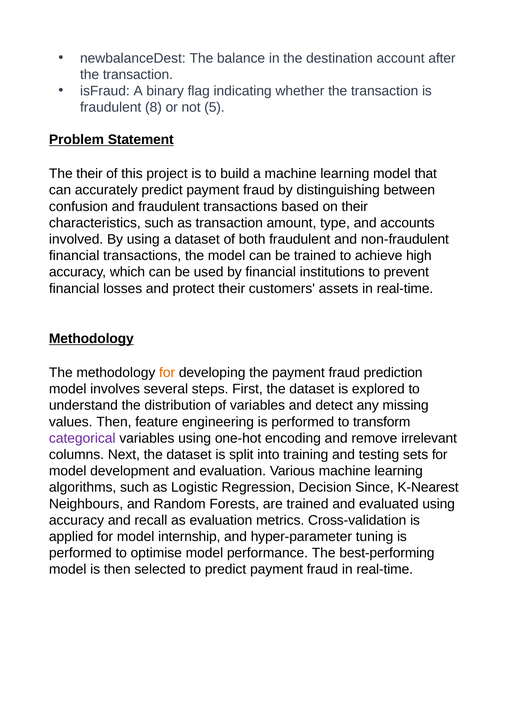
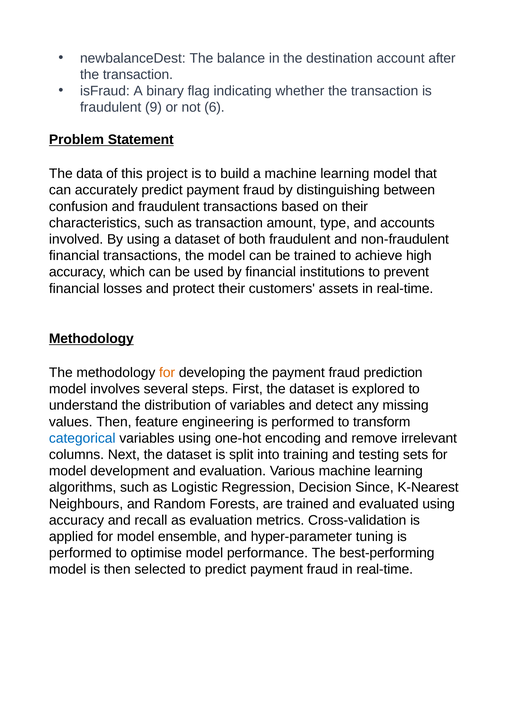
8: 8 -> 9 (153, 107)
5: 5 -> 6 (214, 107)
The their: their -> data (89, 174)
categorical colour: purple -> blue (82, 438)
internship: internship -> ensemble (189, 537)
